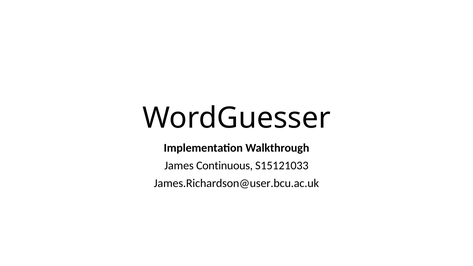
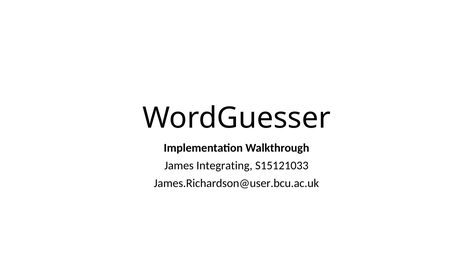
Continuous: Continuous -> Integrating (224, 166)
